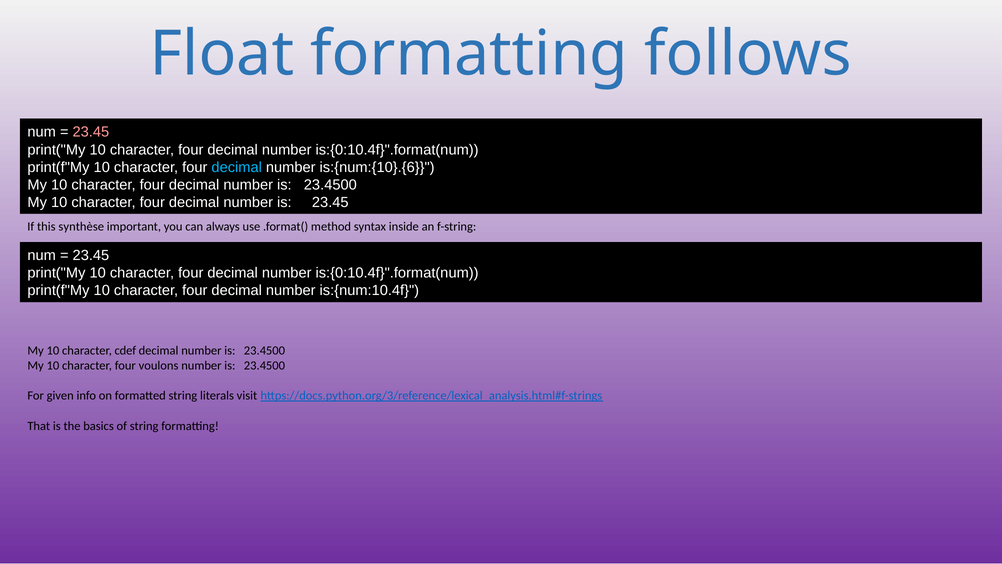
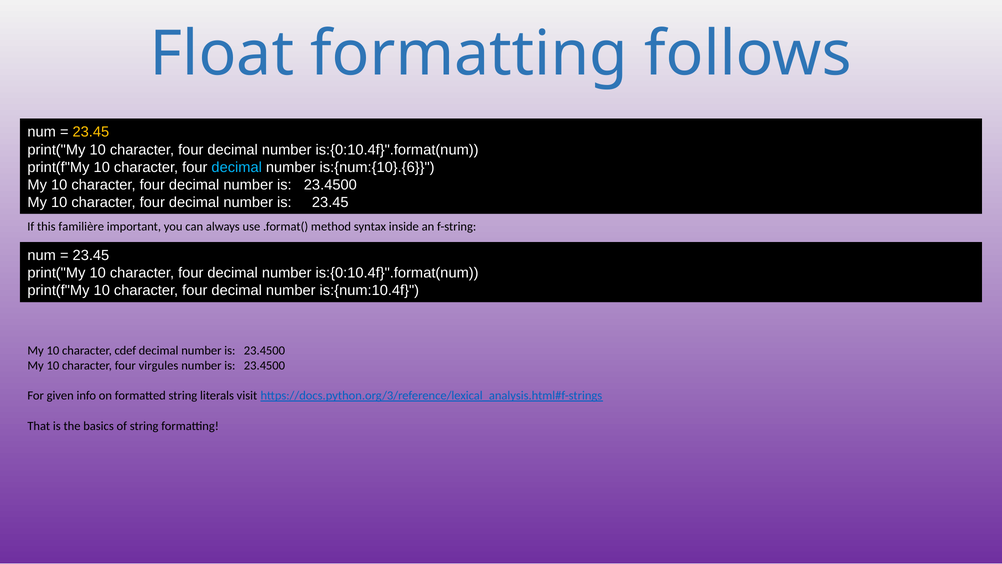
23.45 colour: pink -> yellow (91, 132)
synthèse: synthèse -> familière (81, 226)
voulons: voulons -> virgules (159, 365)
